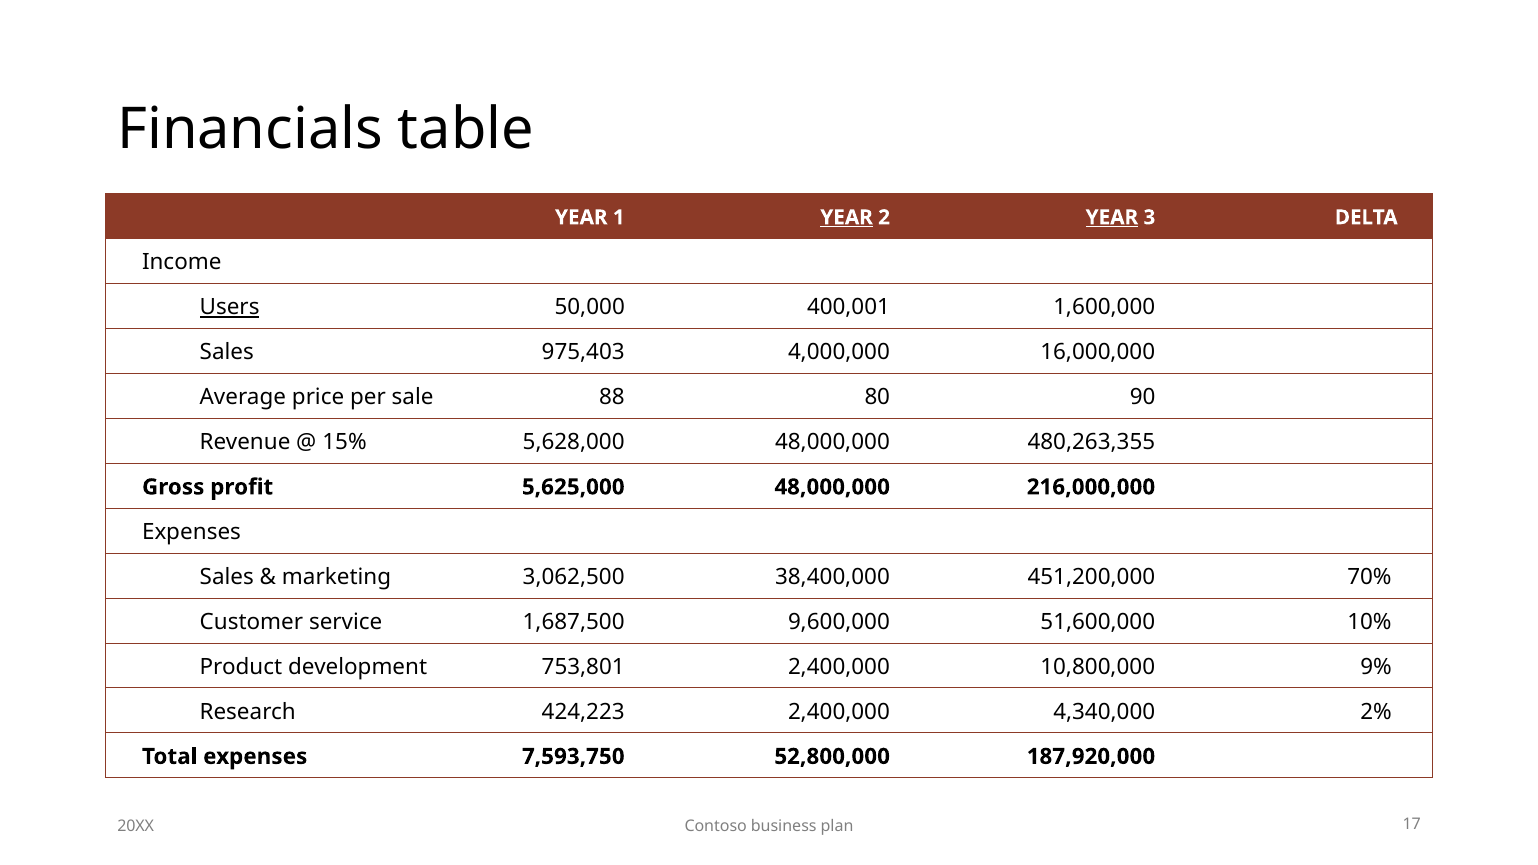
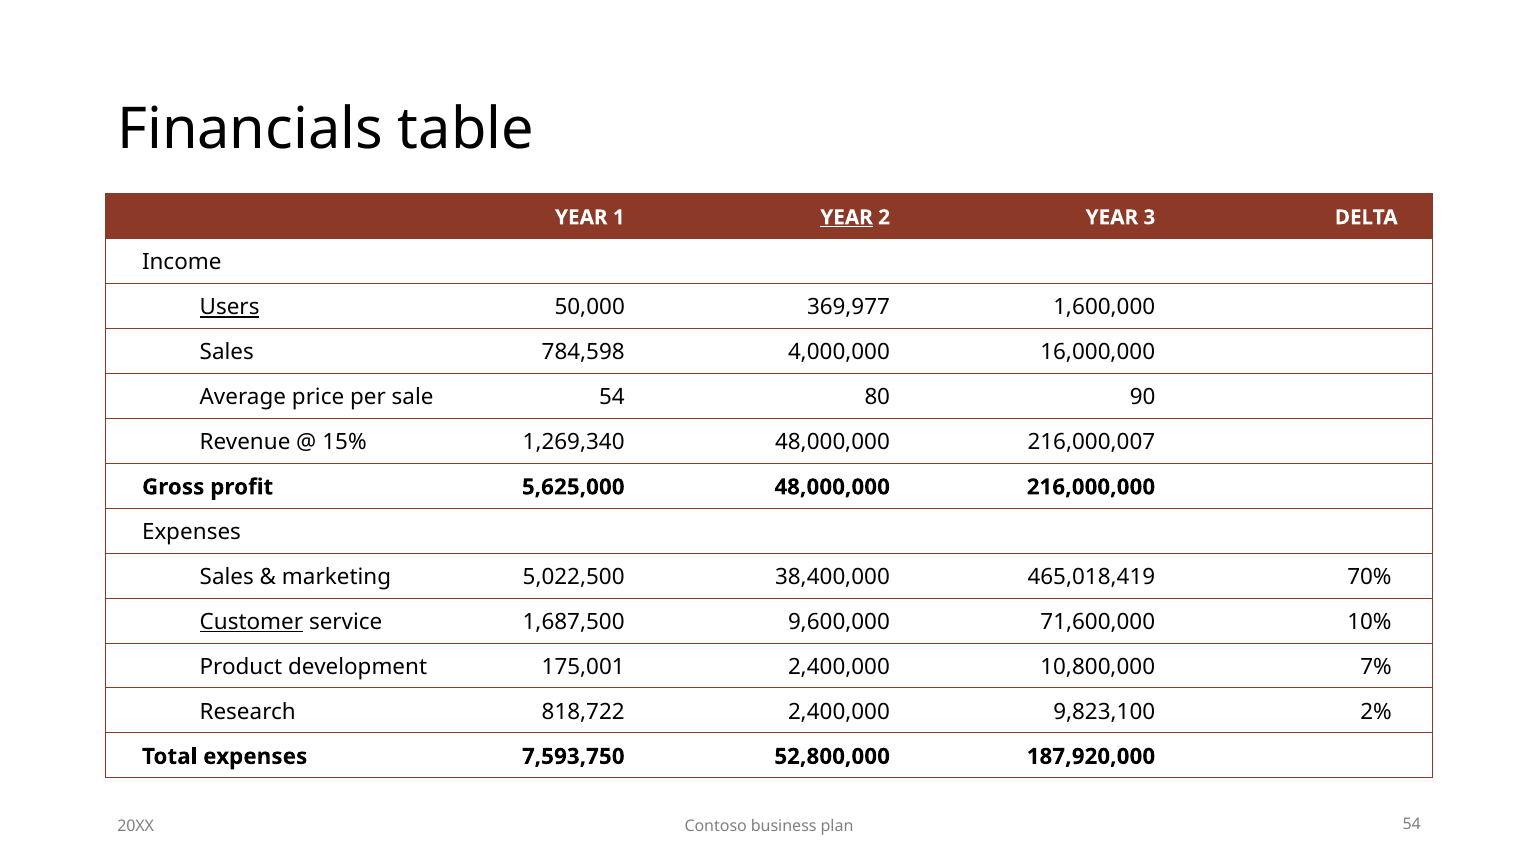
YEAR underline: present -> none (1112, 217)
400,001: 400,001 -> 369,977 (848, 307)
975,403: 975,403 -> 784,598 (583, 352)
sale 88: 88 -> 54 (612, 397)
5,628,000: 5,628,000 -> 1,269,340 (574, 442)
480,263,355: 480,263,355 -> 216,000,007 (1091, 442)
3,062,500: 3,062,500 -> 5,022,500 (574, 577)
451,200,000: 451,200,000 -> 465,018,419 (1091, 577)
Customer underline: none -> present (251, 622)
51,600,000: 51,600,000 -> 71,600,000 (1098, 622)
753,801: 753,801 -> 175,001 (583, 667)
9%: 9% -> 7% (1376, 667)
424,223: 424,223 -> 818,722 (583, 712)
4,340,000: 4,340,000 -> 9,823,100 (1104, 712)
plan 17: 17 -> 54 (1412, 825)
